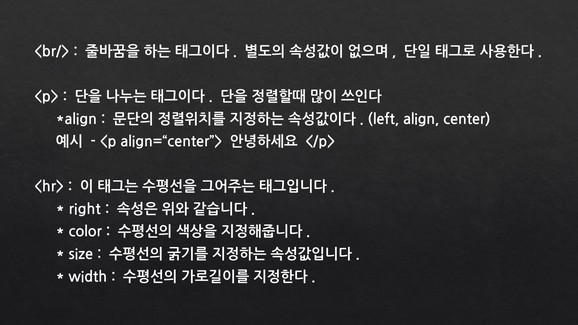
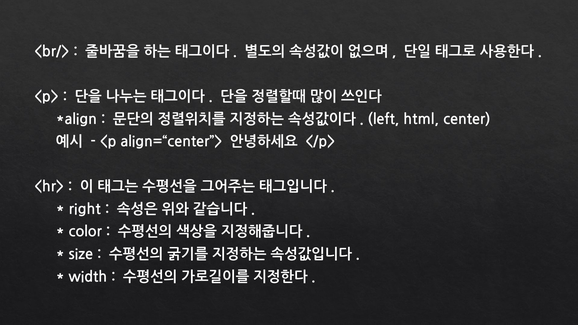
align: align -> html (421, 119)
